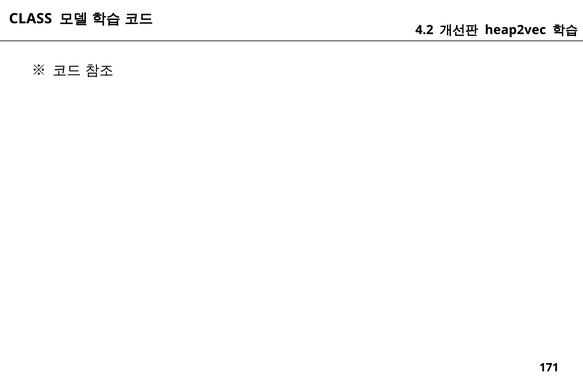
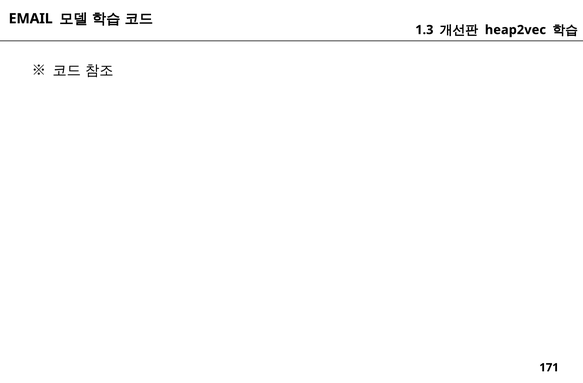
CLASS: CLASS -> EMAIL (31, 19)
4.2: 4.2 -> 1.3 (424, 30)
